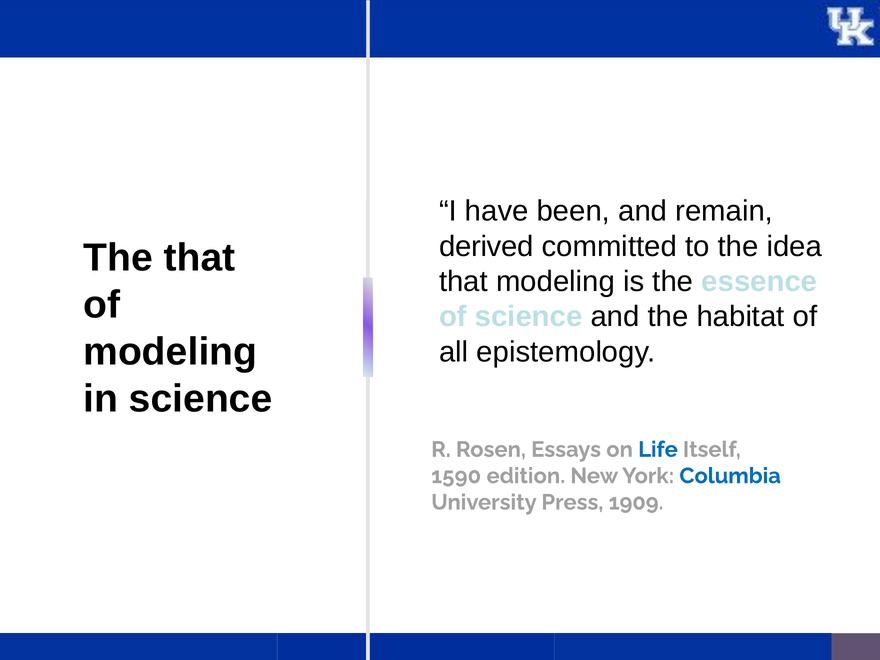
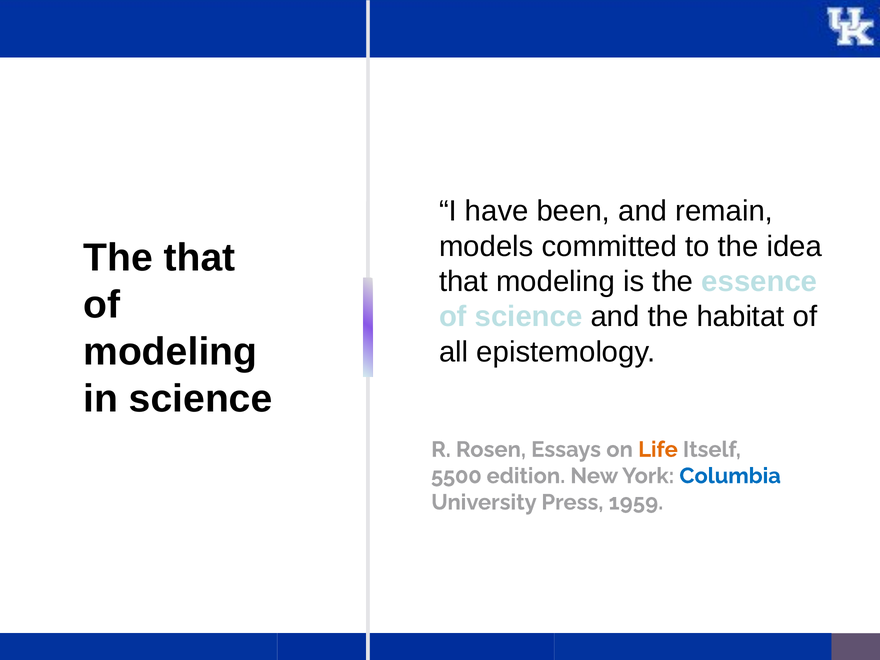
derived: derived -> models (486, 246)
Life colour: blue -> orange (658, 450)
1590: 1590 -> 5500 (456, 476)
1909: 1909 -> 1959 (636, 502)
